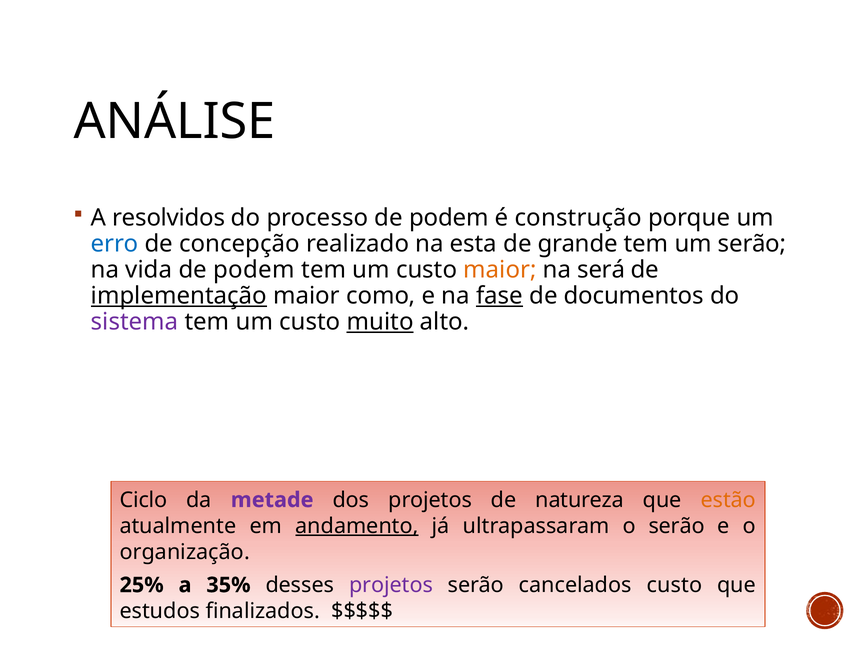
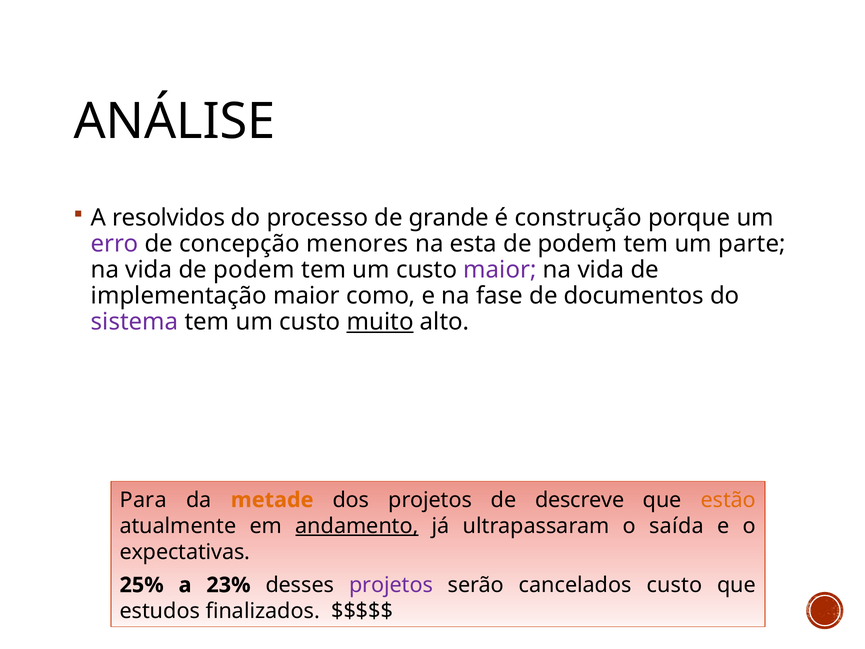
processo de podem: podem -> grande (449, 218)
erro colour: blue -> purple (115, 244)
realizado: realizado -> menores (357, 244)
grande: grande -> podem (578, 244)
um serão: serão -> parte (752, 244)
maior colour: orange -> purple (500, 270)
será: será -> vida (601, 270)
implementação underline: present -> none (179, 296)
fase underline: present -> none (500, 296)
Ciclo: Ciclo -> Para (143, 500)
metade colour: purple -> orange (272, 500)
natureza: natureza -> descreve (580, 500)
o serão: serão -> saída (676, 526)
organização: organização -> expectativas (185, 552)
35%: 35% -> 23% (228, 585)
